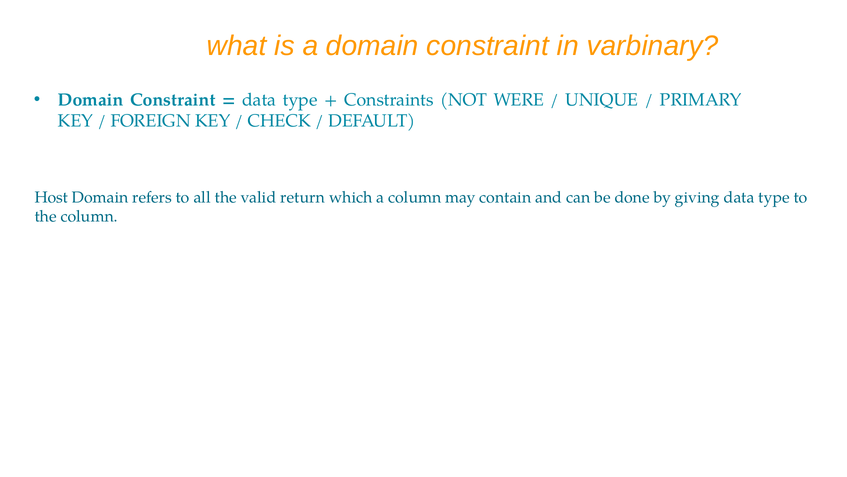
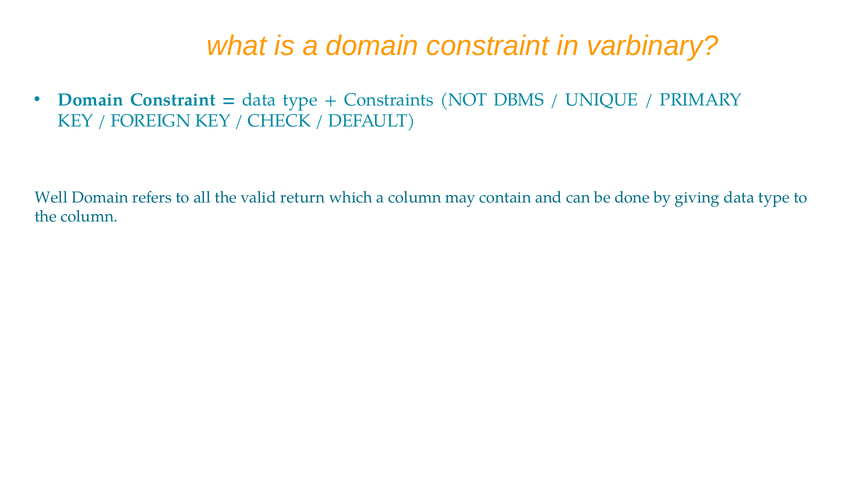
WERE: WERE -> DBMS (519, 100)
Host: Host -> Well (51, 197)
